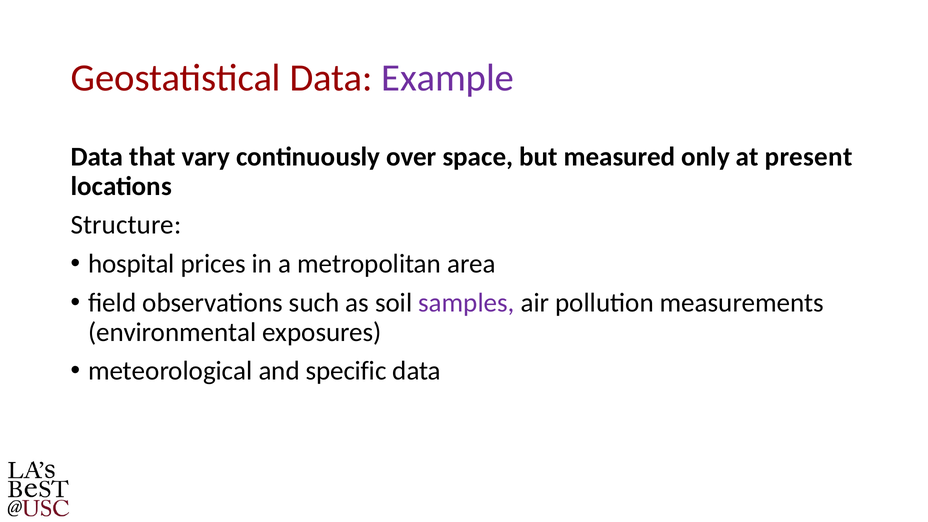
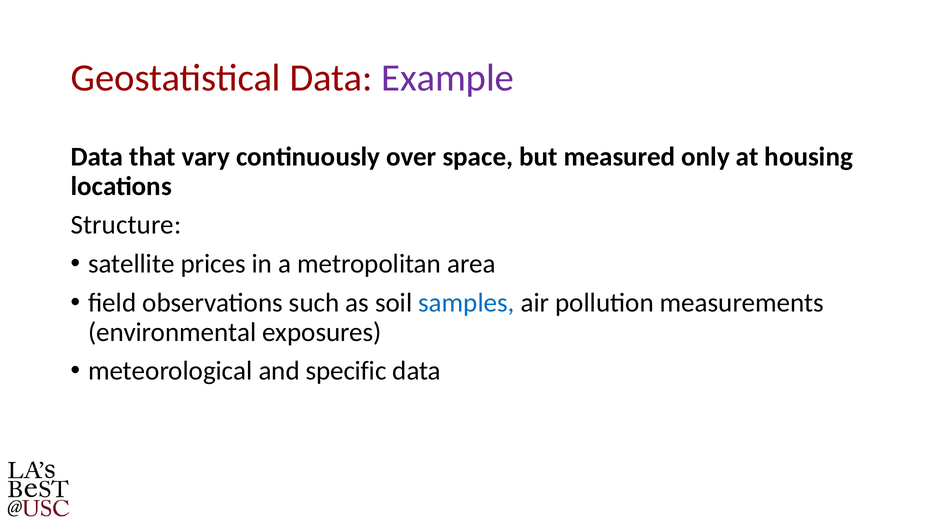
present: present -> housing (809, 157)
hospital: hospital -> satellite (131, 264)
samples colour: purple -> blue (466, 303)
